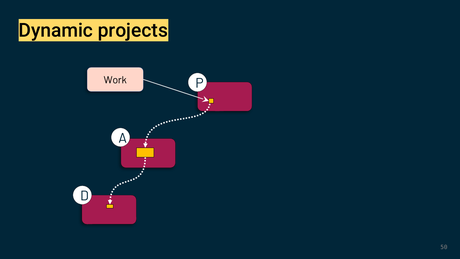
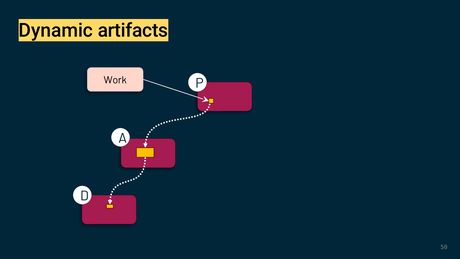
projects: projects -> artifacts (133, 30)
